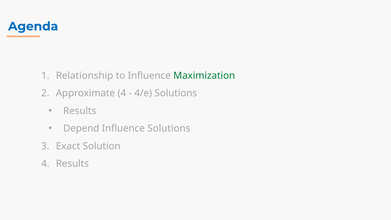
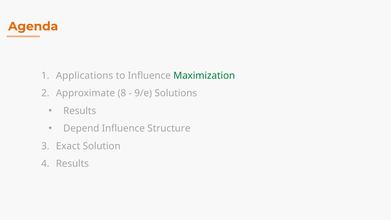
Agenda colour: blue -> orange (33, 26)
Relationship: Relationship -> Applications (85, 76)
Approximate 4: 4 -> 8 (122, 93)
4/e: 4/e -> 9/e (143, 93)
Influence Solutions: Solutions -> Structure (169, 128)
